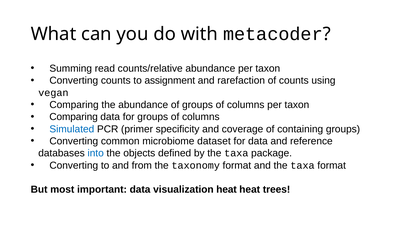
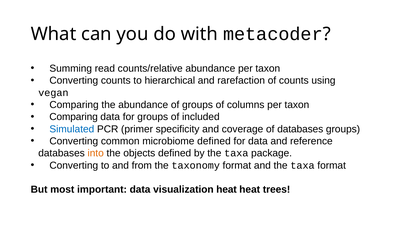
assignment: assignment -> hierarchical (170, 81)
for groups of columns: columns -> included (201, 117)
of containing: containing -> databases (300, 129)
microbiome dataset: dataset -> defined (214, 141)
into colour: blue -> orange (96, 153)
